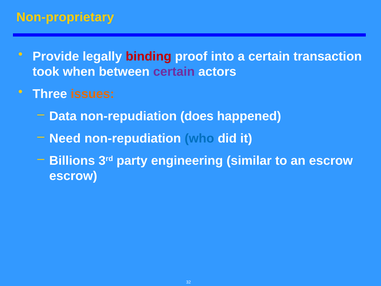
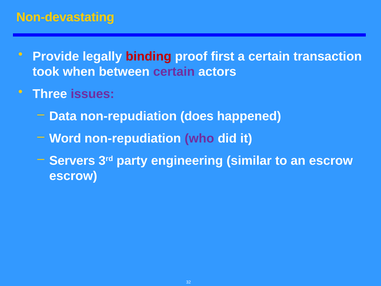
Non-proprietary: Non-proprietary -> Non-devastating (65, 17)
into: into -> first (223, 56)
issues colour: orange -> purple (92, 94)
Need: Need -> Word (65, 138)
who colour: blue -> purple (199, 138)
Billions: Billions -> Servers (72, 161)
